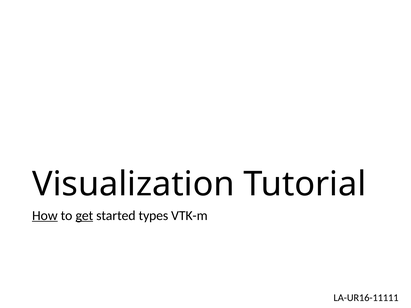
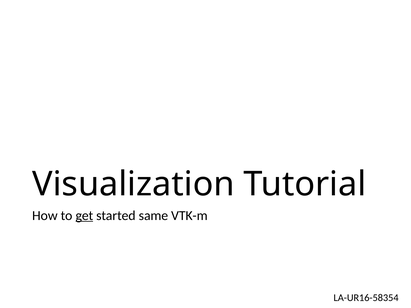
How underline: present -> none (45, 216)
types: types -> same (153, 216)
LA-UR16-11111: LA-UR16-11111 -> LA-UR16-58354 (366, 298)
